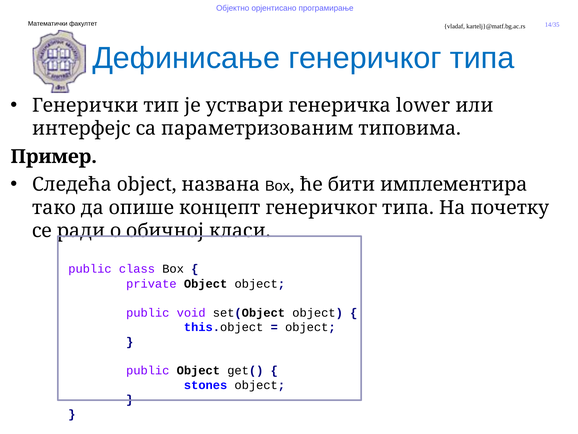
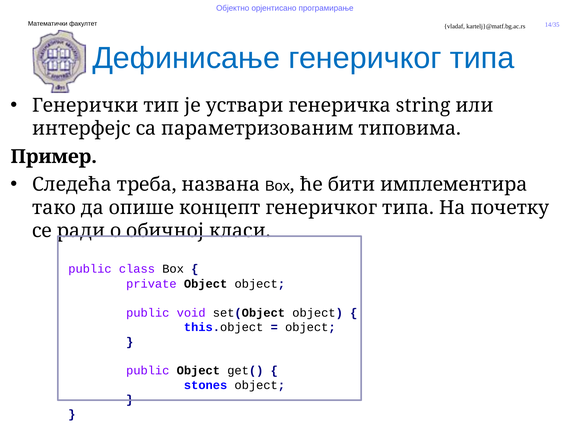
lower: lower -> string (423, 105)
Следећа object: object -> треба (147, 184)
